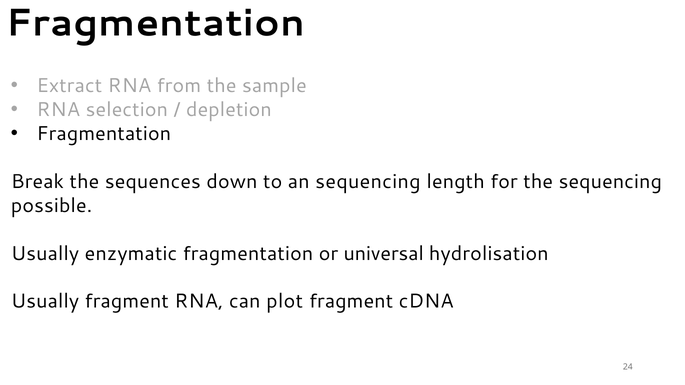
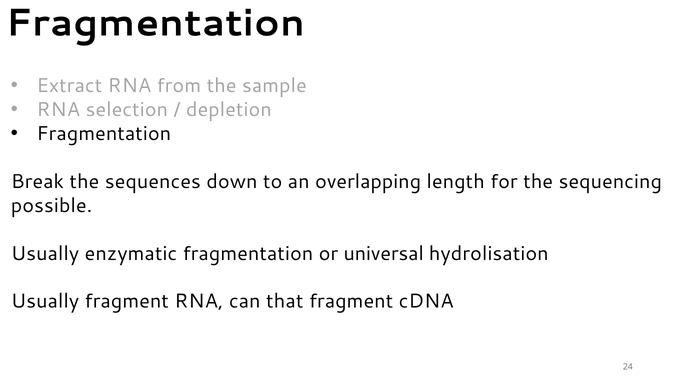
an sequencing: sequencing -> overlapping (368, 182)
plot: plot -> that (285, 302)
